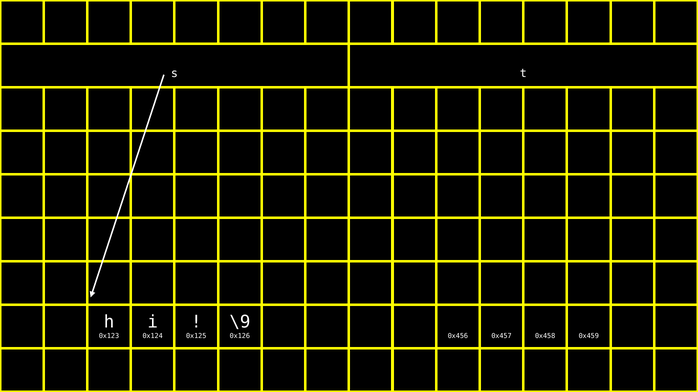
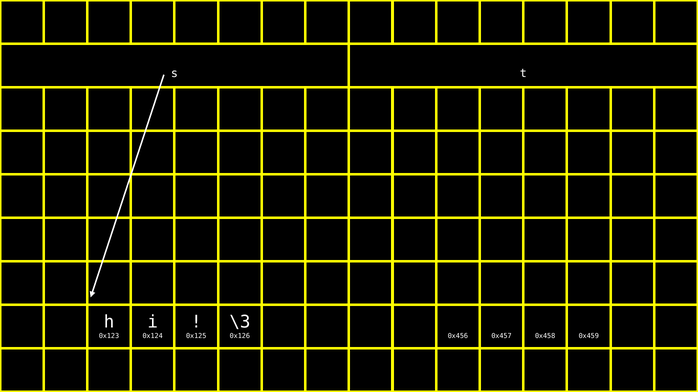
\9: \9 -> \3 (240, 323)
